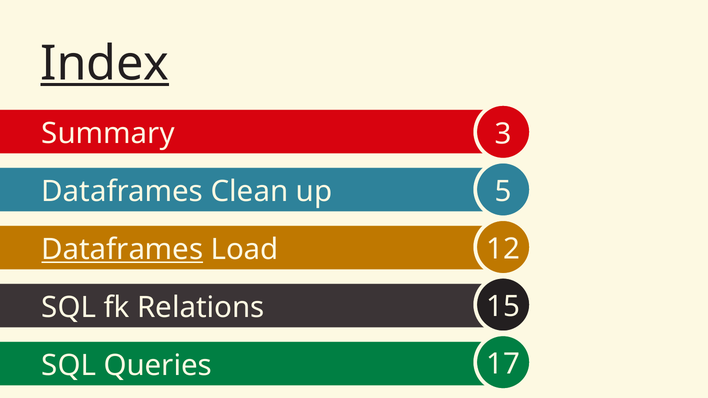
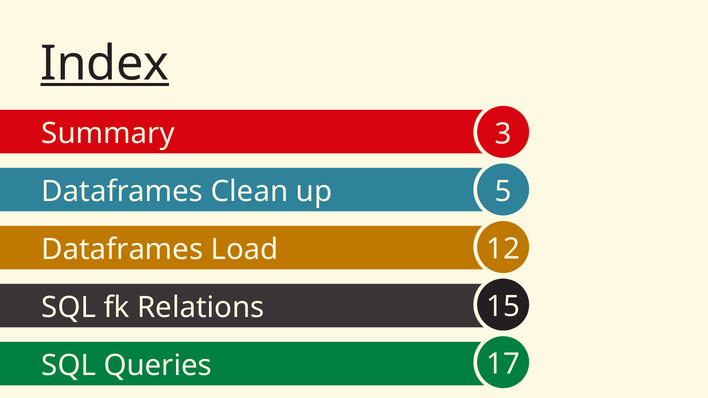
Dataframes underline: present -> none (122, 250)
